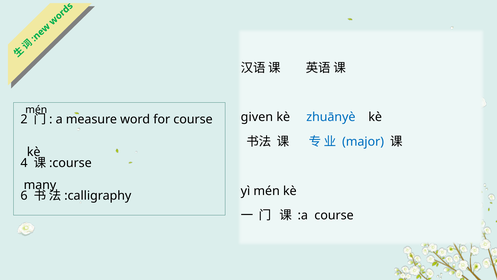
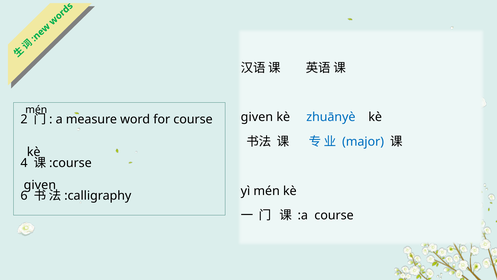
many: many -> given (40, 185)
